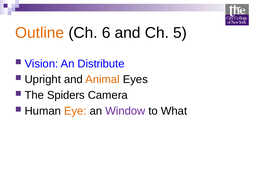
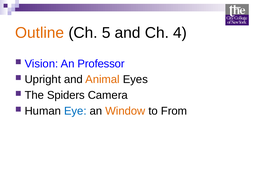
6: 6 -> 5 (106, 33)
5: 5 -> 4 (180, 33)
Distribute: Distribute -> Professor (101, 64)
Eye colour: orange -> blue (75, 111)
Window colour: purple -> orange (125, 111)
What: What -> From (174, 111)
